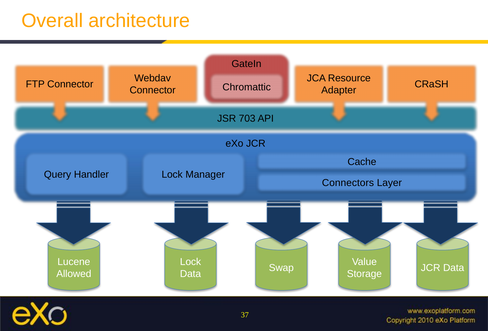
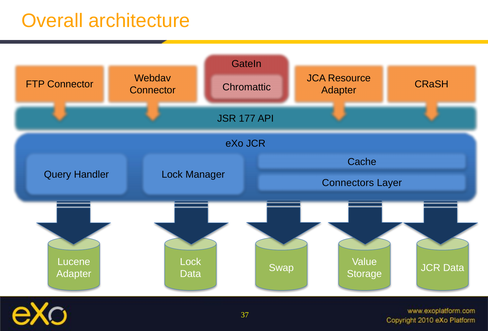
703: 703 -> 177 (247, 119)
Allowed: Allowed -> Adapter (74, 273)
